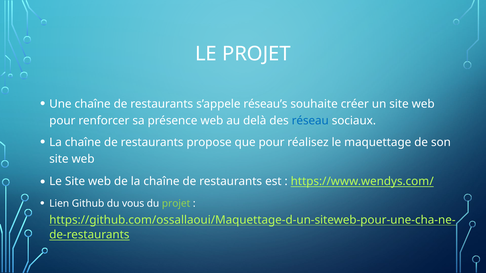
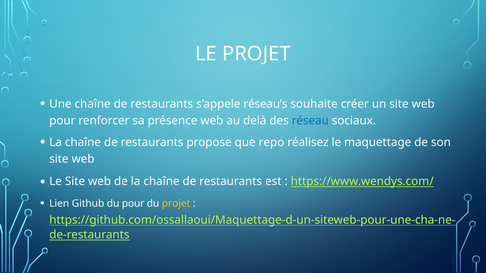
que pour: pour -> repo (271, 143)
du vous: vous -> pour (133, 204)
projet colour: light green -> yellow (176, 204)
